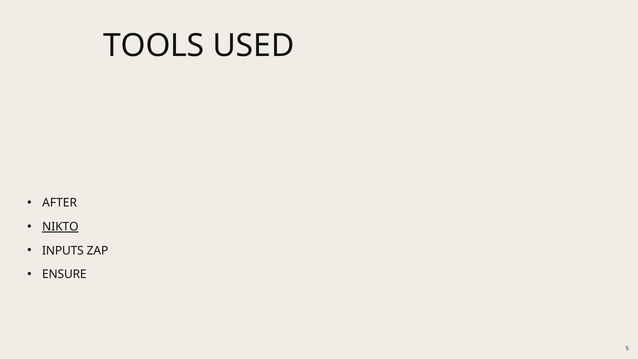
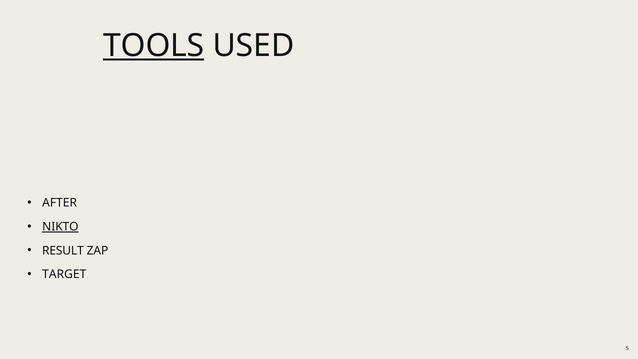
TOOLS underline: none -> present (154, 46)
INPUTS: INPUTS -> RESULT (63, 251)
ENSURE: ENSURE -> TARGET (64, 274)
